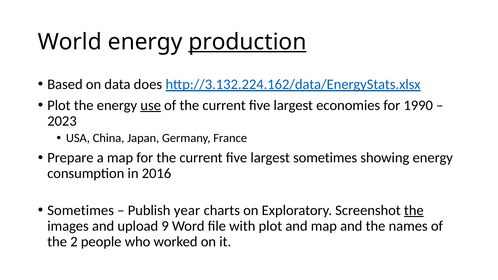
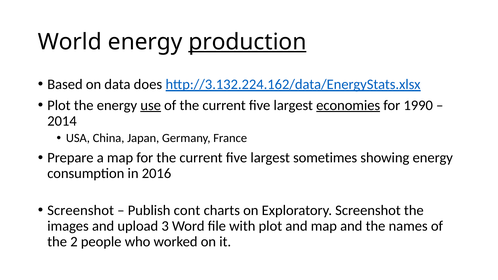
economies underline: none -> present (348, 105)
2023: 2023 -> 2014 (62, 121)
Sometimes: Sometimes -> Screenshot (81, 210)
year: year -> cont (187, 210)
the underline: present -> none (414, 210)
9: 9 -> 3 (165, 226)
